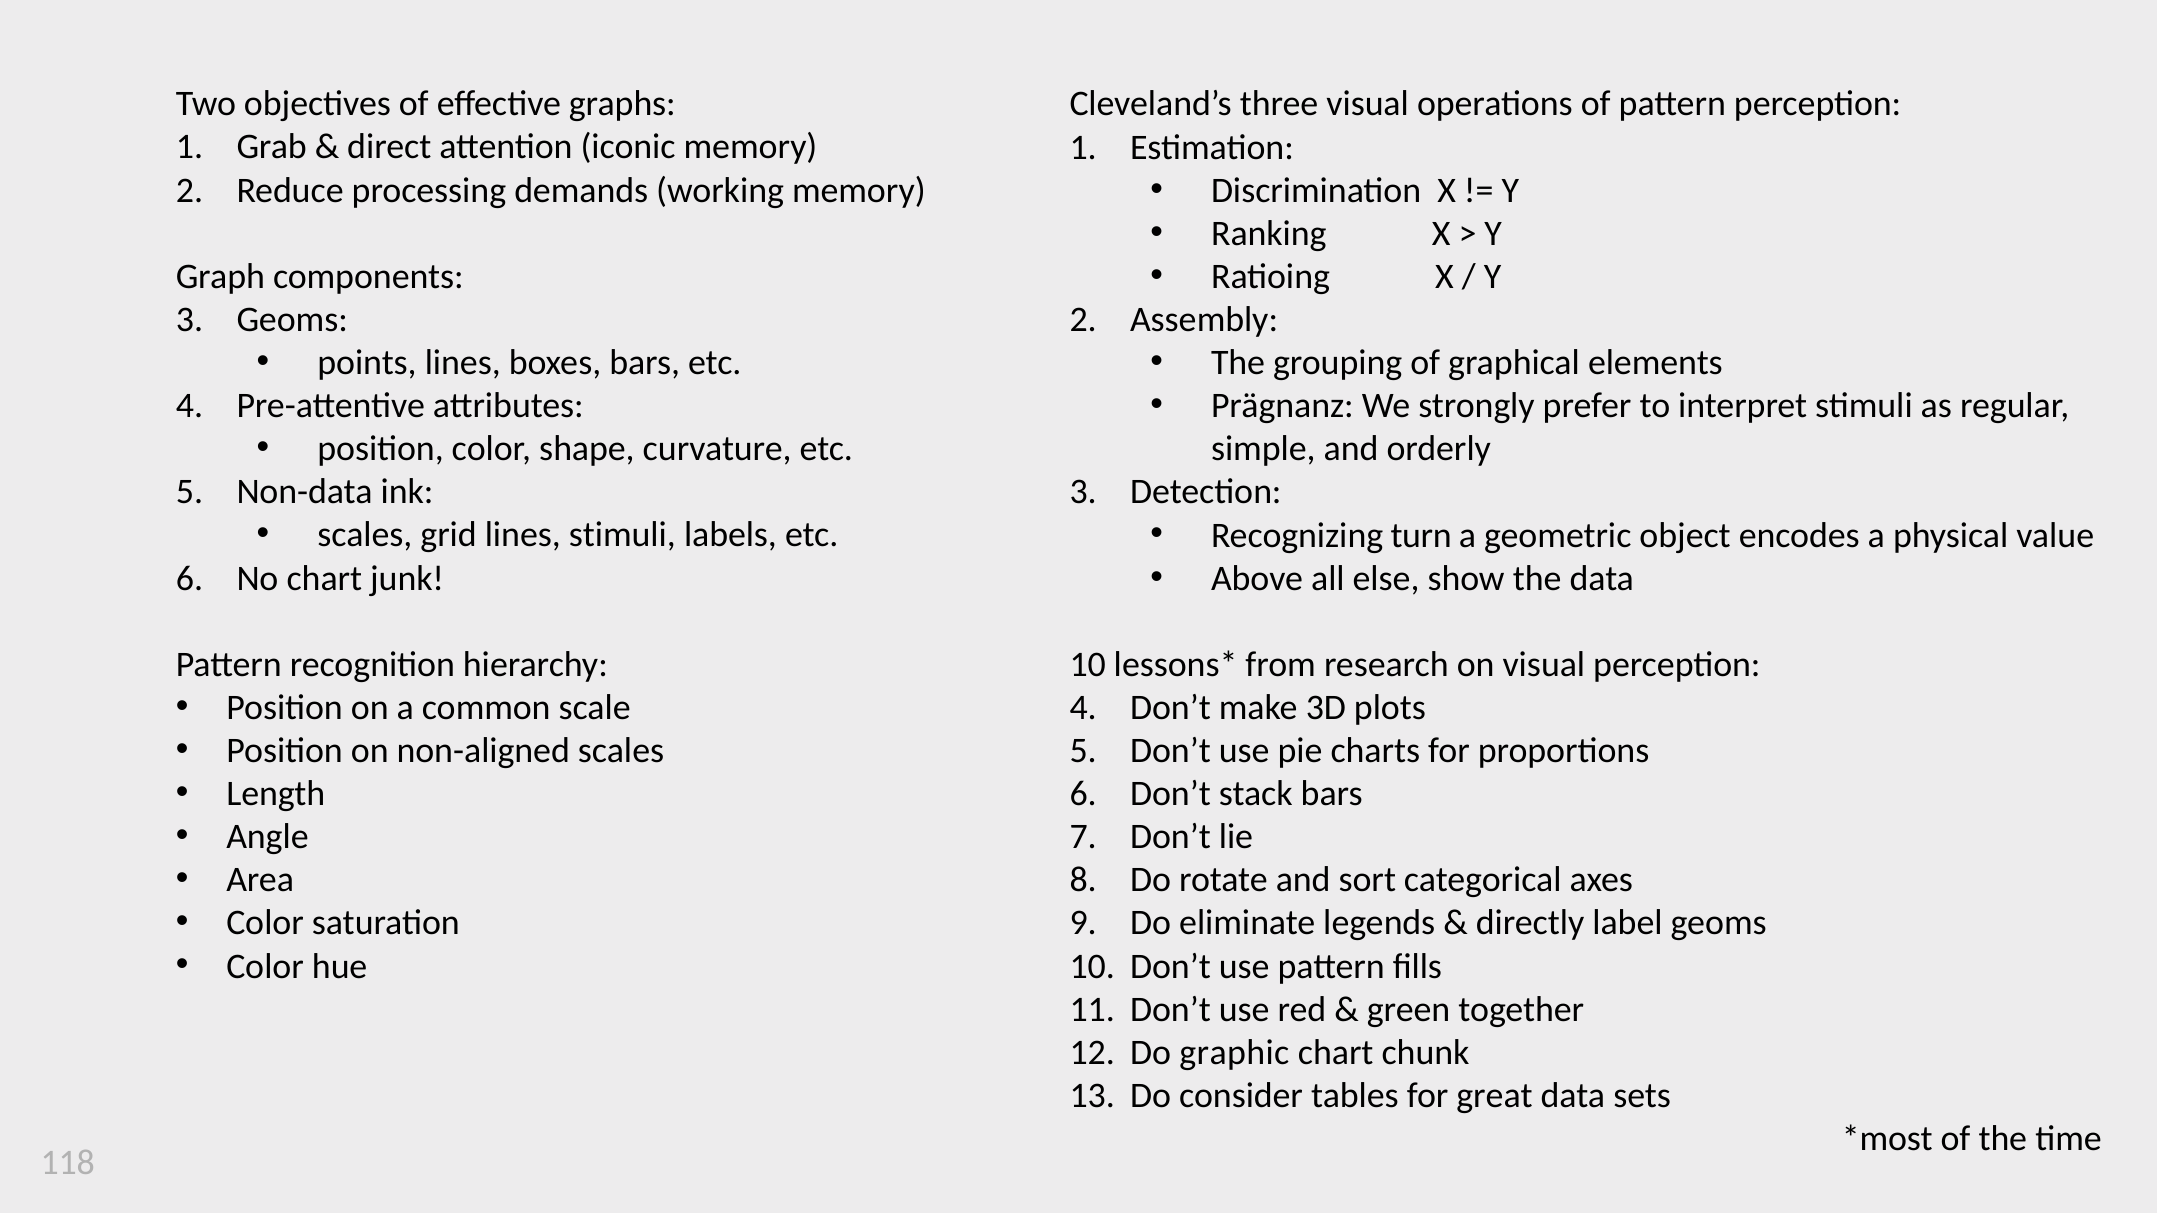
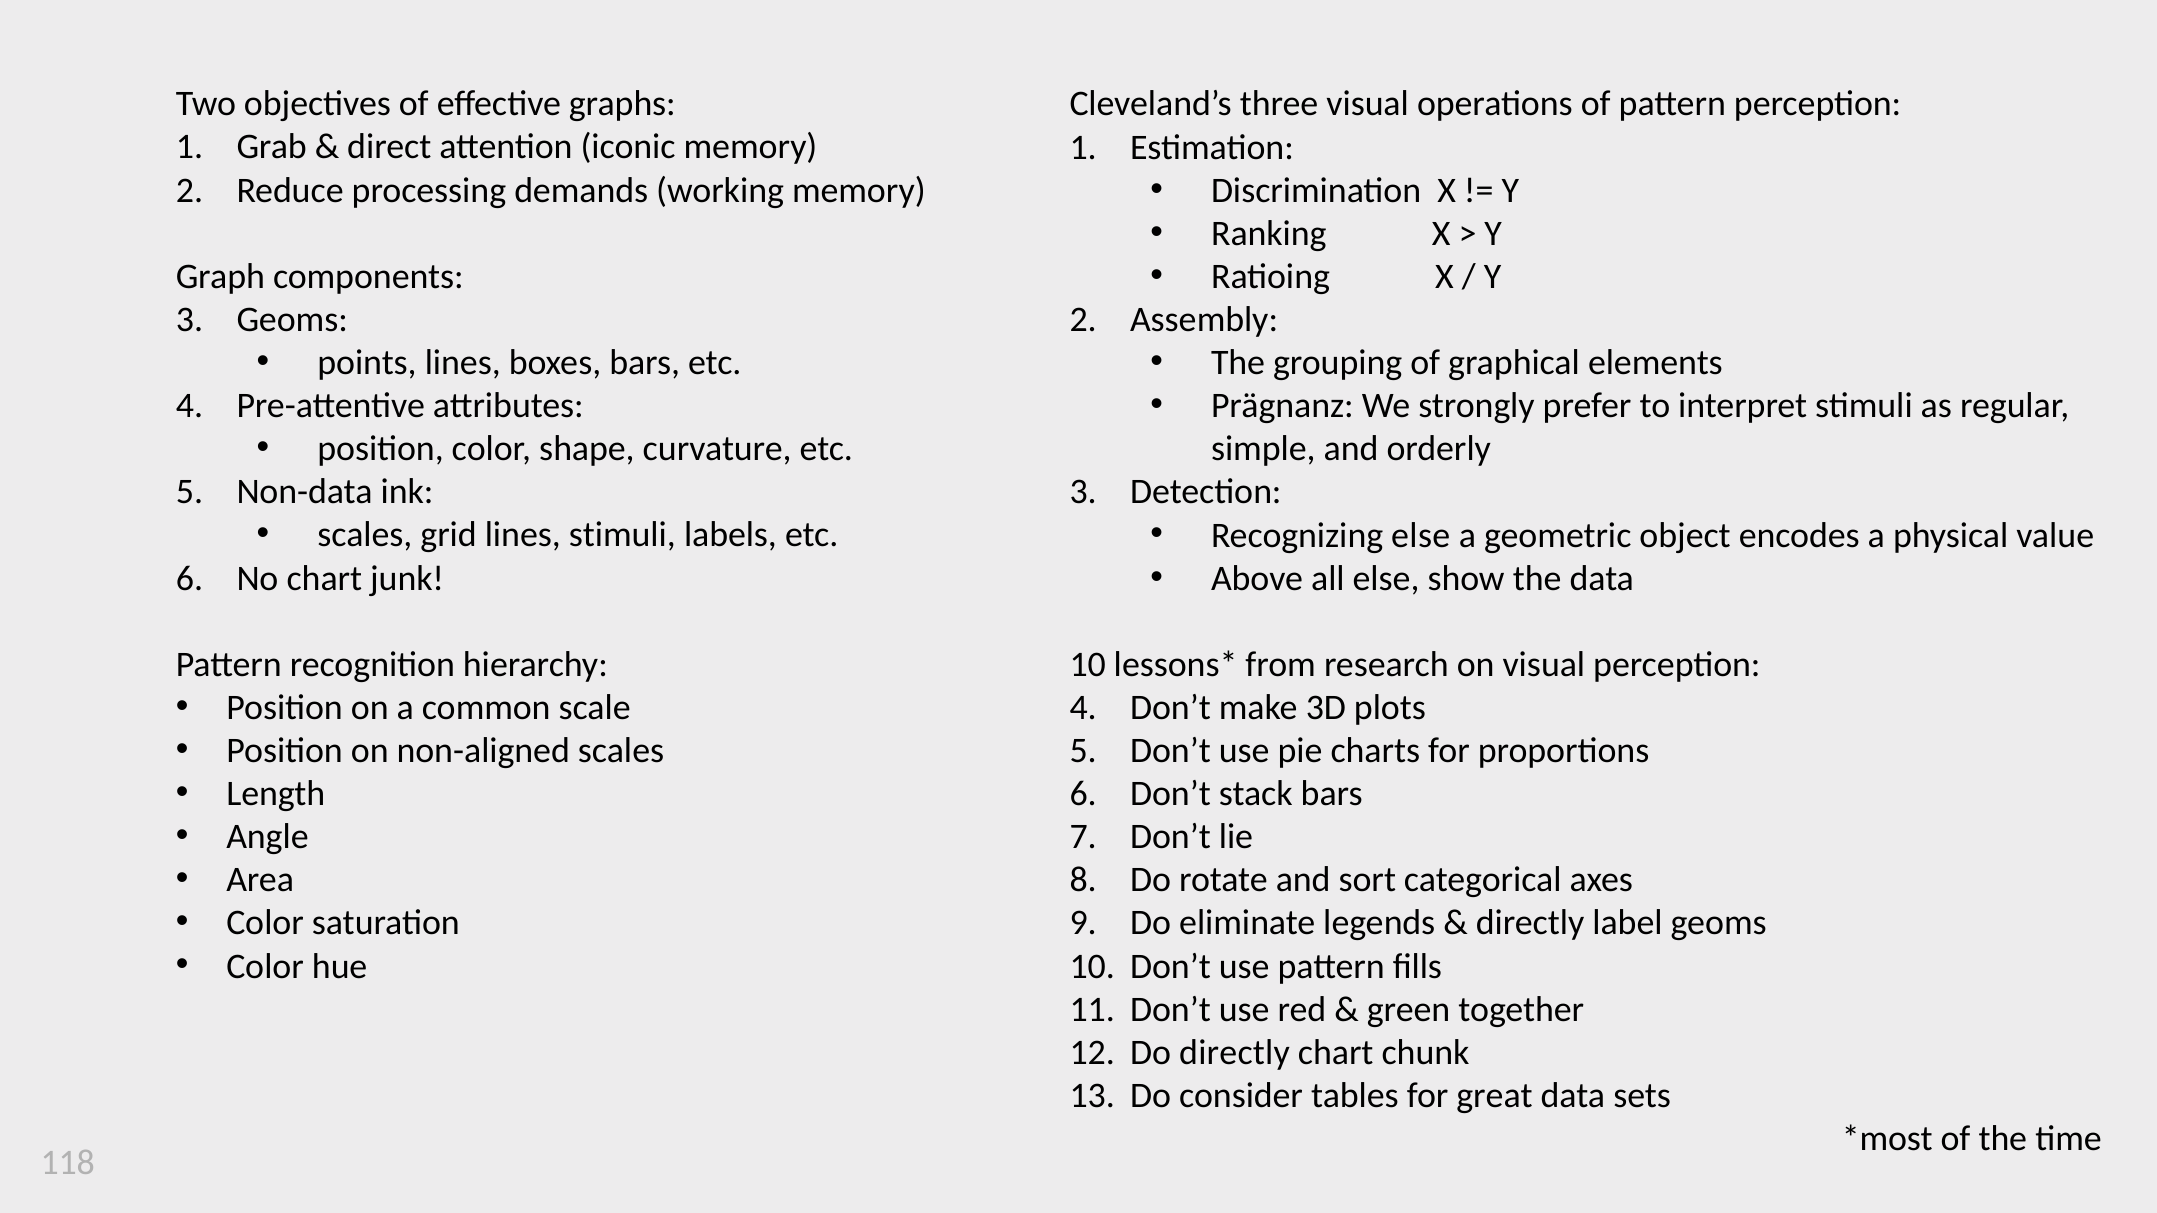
Recognizing turn: turn -> else (1421, 535)
Do graphic: graphic -> directly (1234, 1053)
